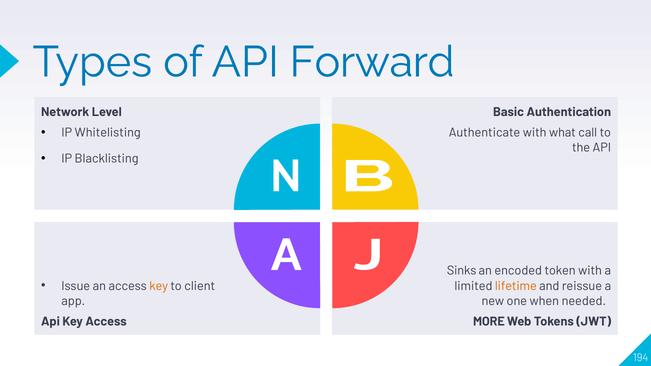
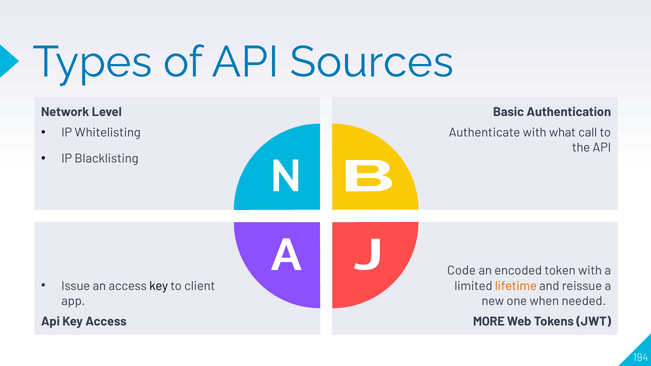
Forward: Forward -> Sources (372, 62)
Sinks: Sinks -> Code (462, 271)
key colour: orange -> black (159, 286)
